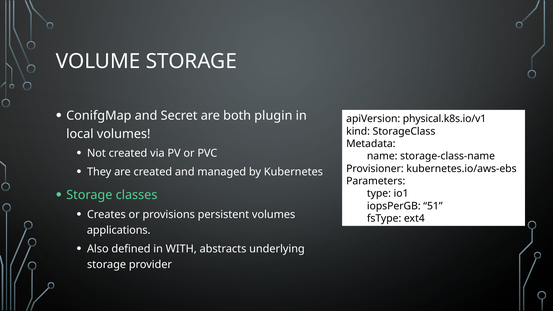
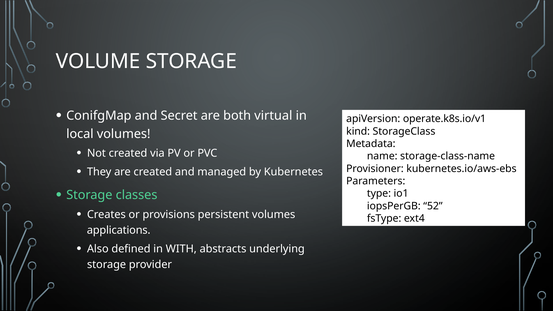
plugin: plugin -> virtual (273, 116)
physical.k8s.io/v1: physical.k8s.io/v1 -> operate.k8s.io/v1 (444, 119)
51: 51 -> 52 (433, 206)
